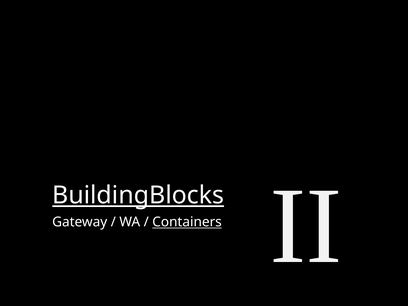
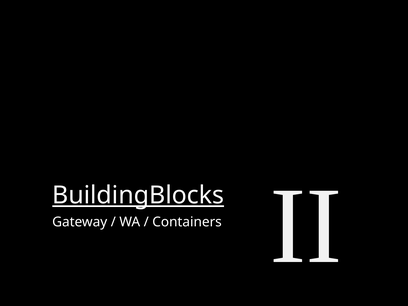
Containers underline: present -> none (187, 222)
